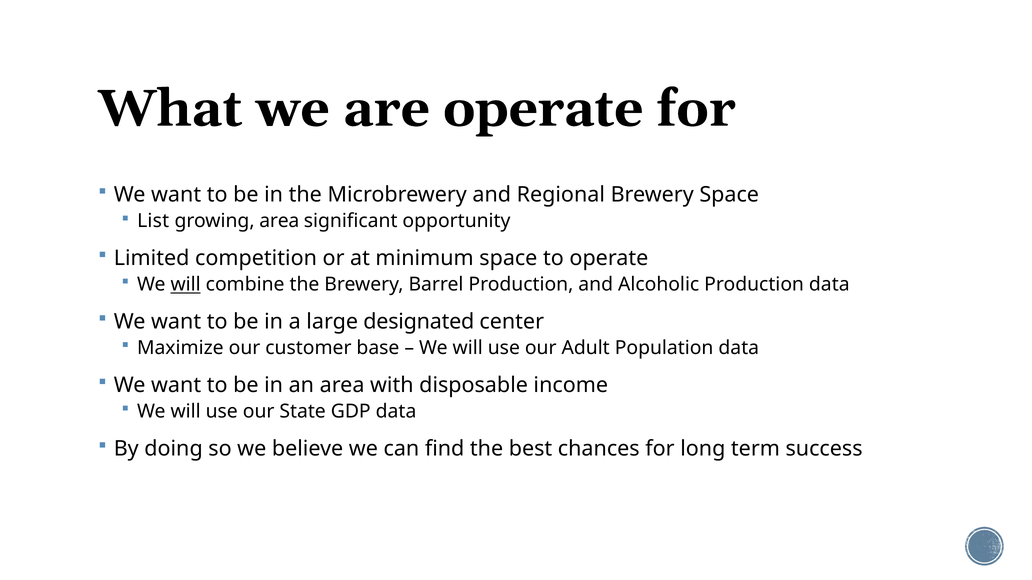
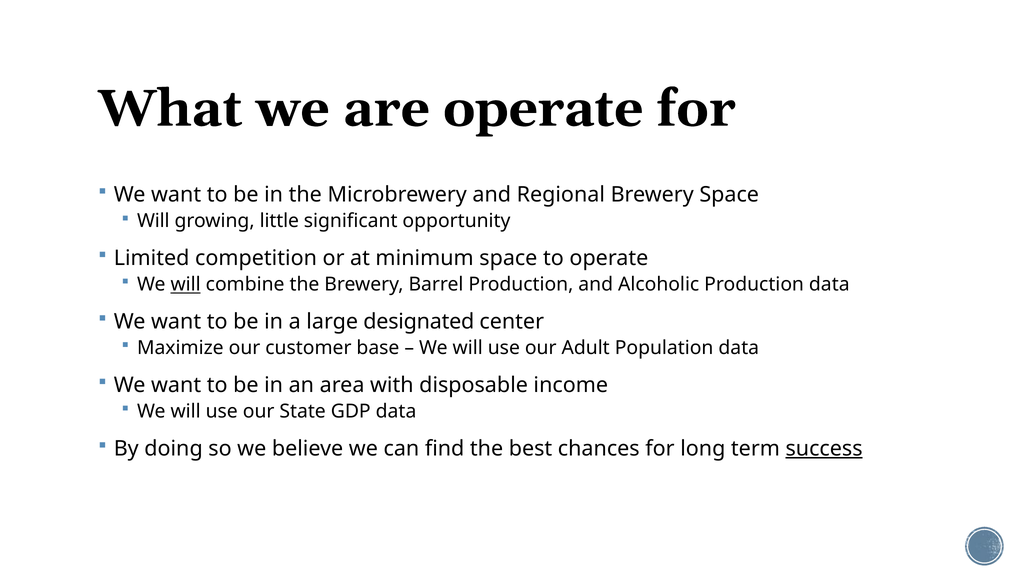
List: List -> Will (153, 221)
growing area: area -> little (279, 221)
success underline: none -> present (824, 449)
